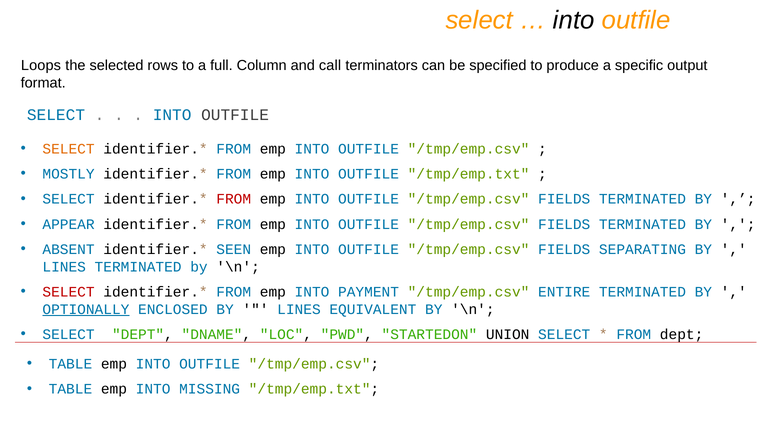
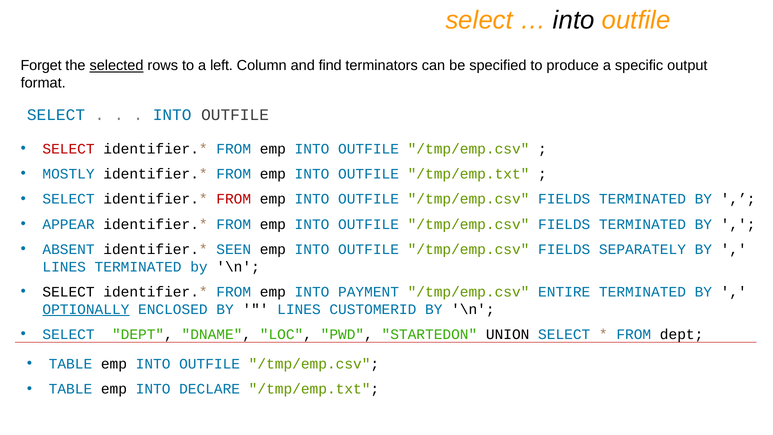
Loops: Loops -> Forget (41, 66)
selected underline: none -> present (117, 66)
full: full -> left (222, 66)
call: call -> find (330, 66)
SELECT colour: orange -> red (69, 149)
SEPARATING: SEPARATING -> SEPARATELY (642, 249)
SELECT colour: red -> black (69, 292)
EQUIVALENT: EQUIVALENT -> CUSTOMERID (373, 309)
MISSING: MISSING -> DECLARE (210, 389)
